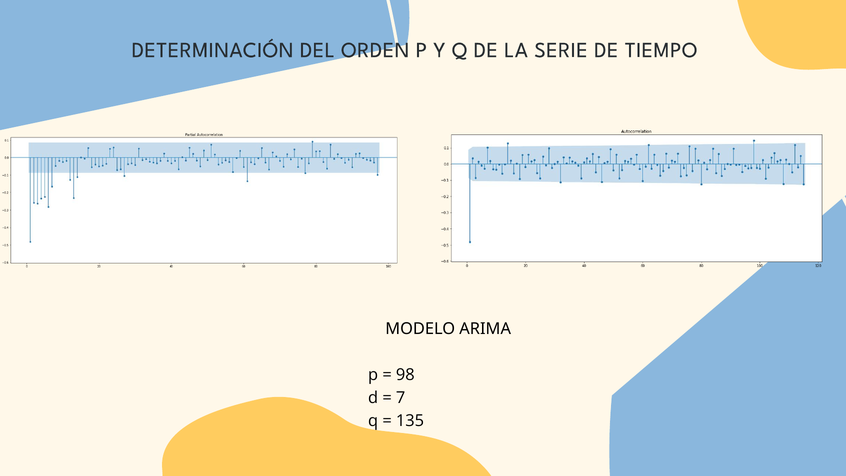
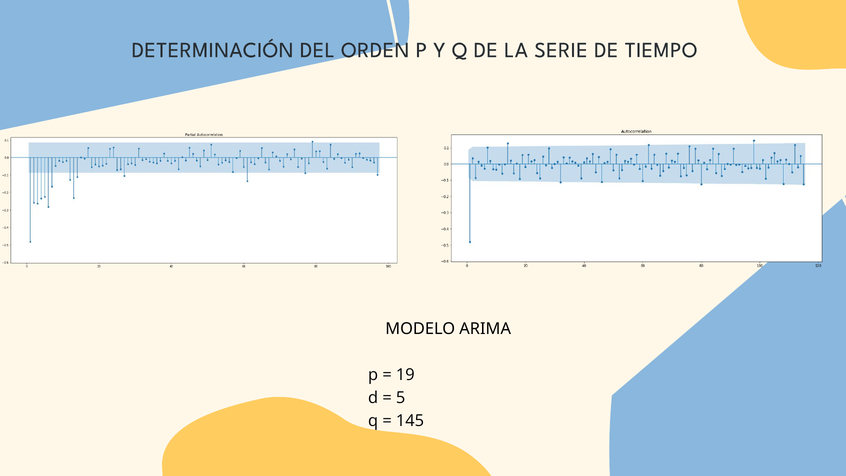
98: 98 -> 19 (405, 375)
7: 7 -> 5 (401, 398)
135: 135 -> 145 (410, 421)
